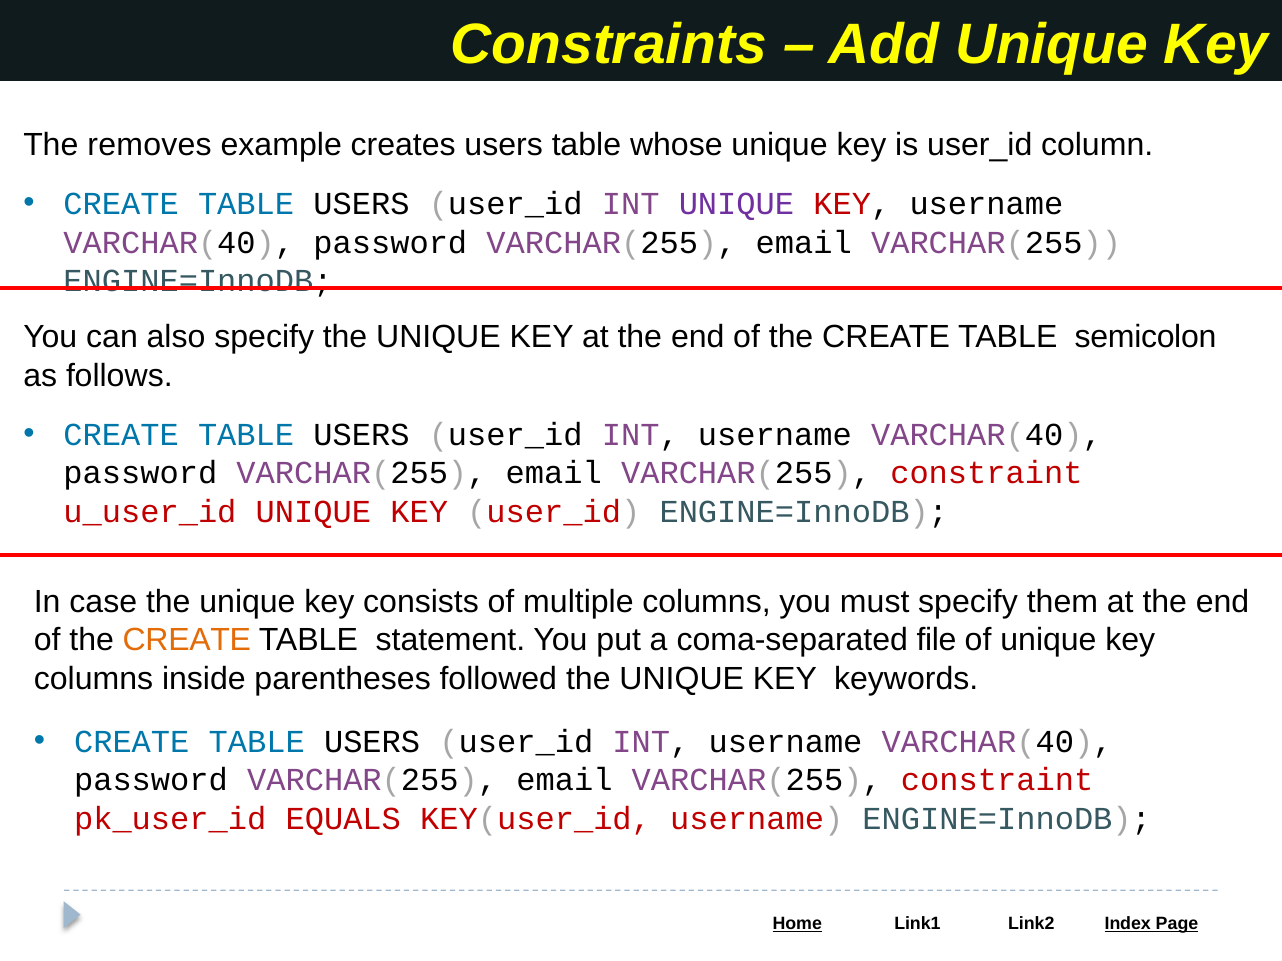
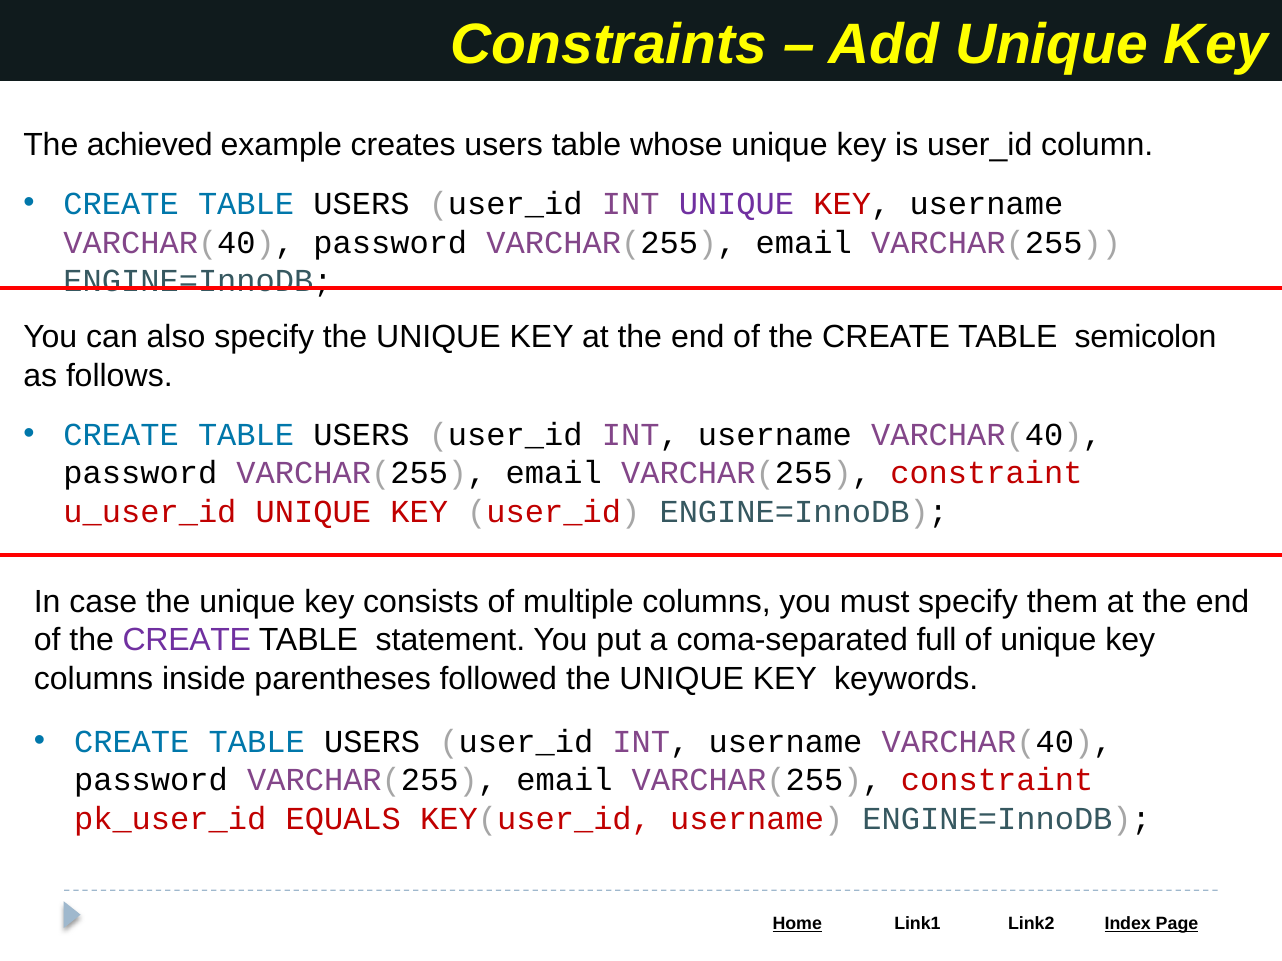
removes: removes -> achieved (150, 145)
CREATE colour: orange -> purple (187, 640)
file: file -> full (937, 640)
